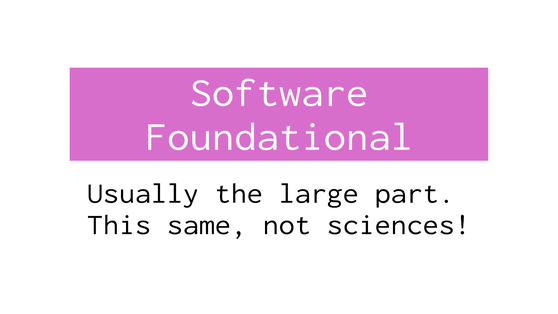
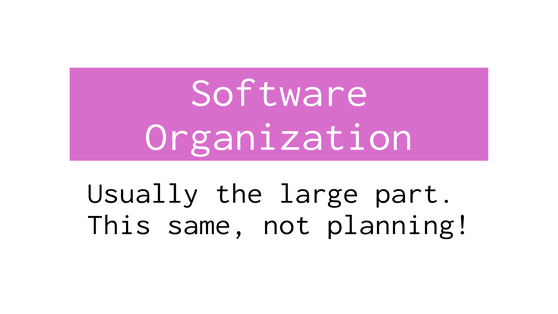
Foundational: Foundational -> Organization (279, 136)
sciences: sciences -> planning (399, 224)
